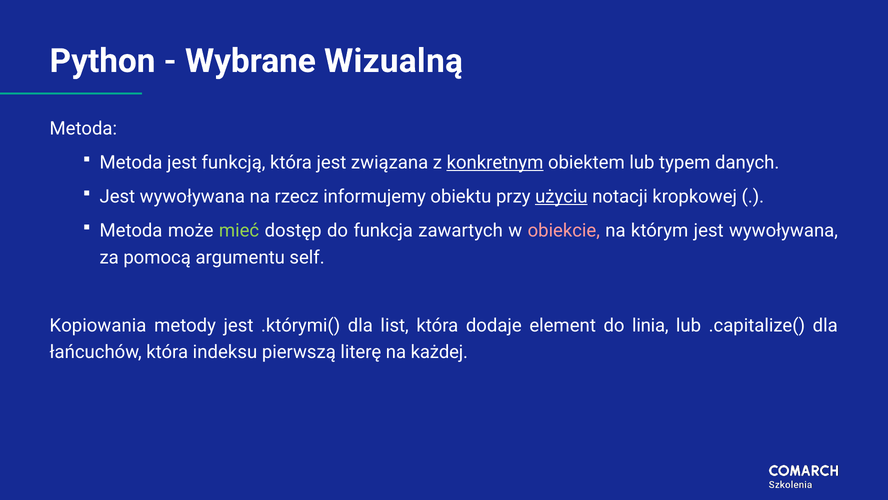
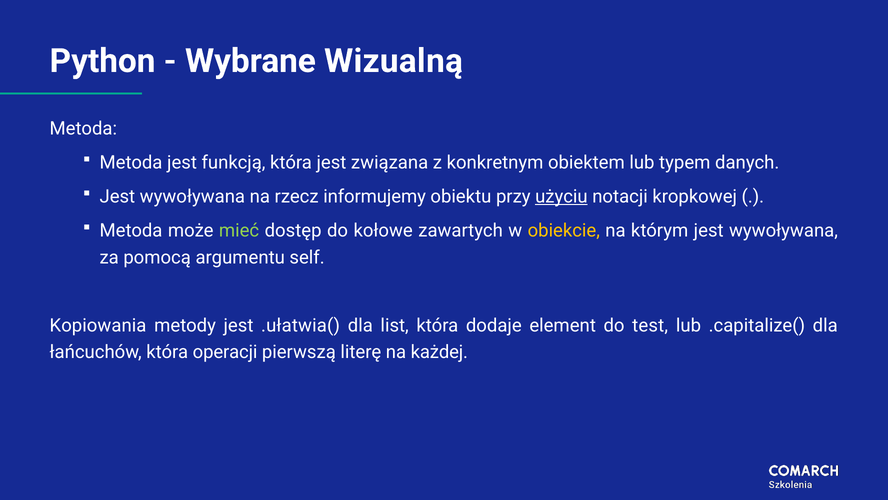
konkretnym underline: present -> none (495, 162)
funkcja: funkcja -> kołowe (383, 231)
obiekcie colour: pink -> yellow (564, 231)
.którymi(: .którymi( -> .ułatwia( (301, 325)
linia: linia -> test (650, 325)
indeksu: indeksu -> operacji (225, 352)
